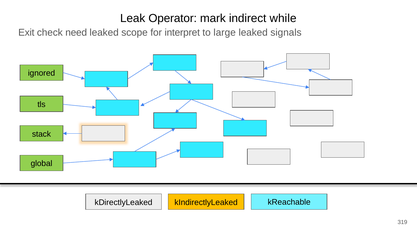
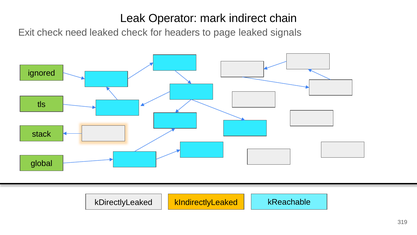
while: while -> chain (283, 18)
leaked scope: scope -> check (134, 32)
interpret: interpret -> headers (182, 32)
large: large -> page (225, 32)
